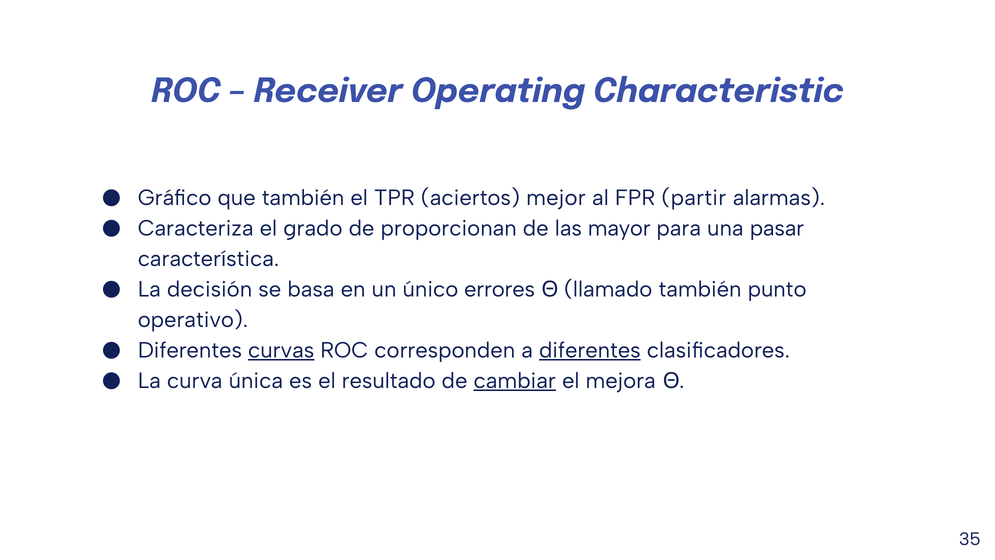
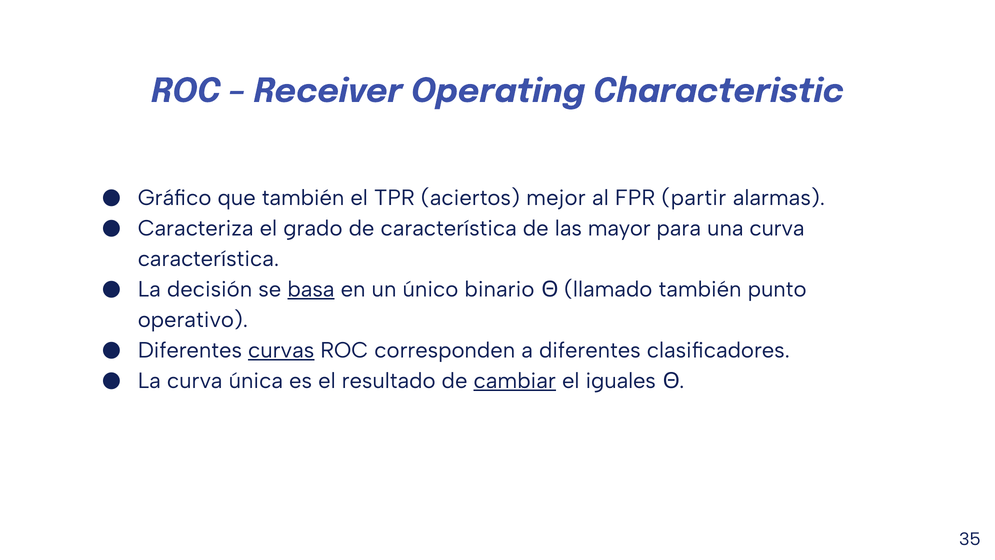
de proporcionan: proporcionan -> característica (449, 228)
una pasar: pasar -> curva (777, 228)
basa underline: none -> present (311, 289)
errores: errores -> binario (499, 289)
diferentes underline: present -> none (590, 350)
mejora: mejora -> iguales (621, 381)
